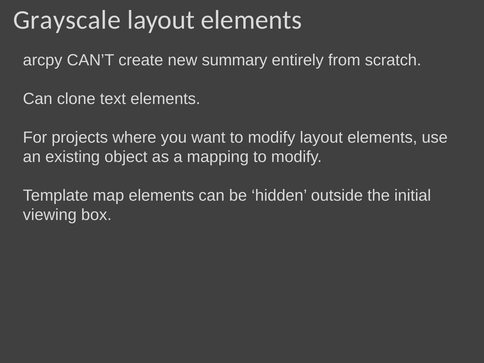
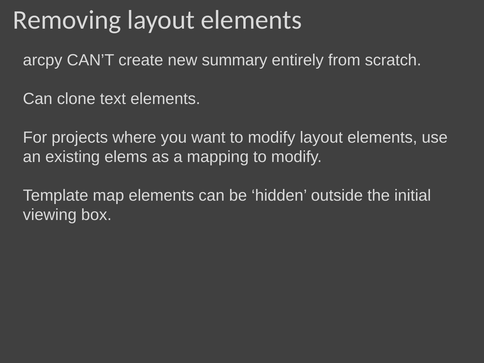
Grayscale: Grayscale -> Removing (67, 20)
object: object -> elems (126, 157)
